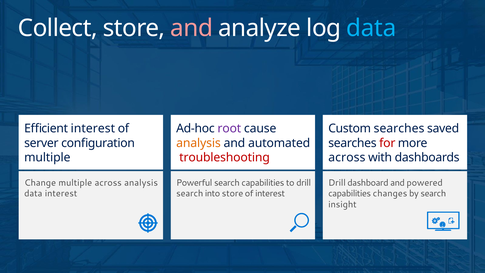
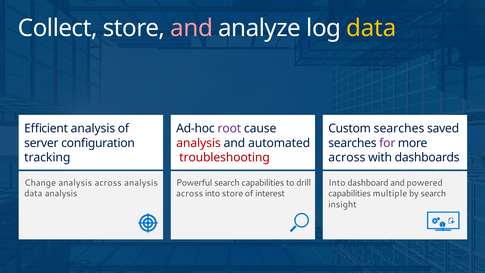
data colour: light blue -> yellow (371, 28)
Efficient interest: interest -> analysis (93, 128)
analysis colour: orange -> red (199, 143)
for colour: red -> purple (387, 143)
multiple: multiple -> tracking (47, 157)
Change multiple: multiple -> analysis (75, 183)
Drill: Drill -> Into (337, 183)
data interest: interest -> analysis (61, 193)
search: search -> across (190, 193)
changes: changes -> multiple (390, 193)
